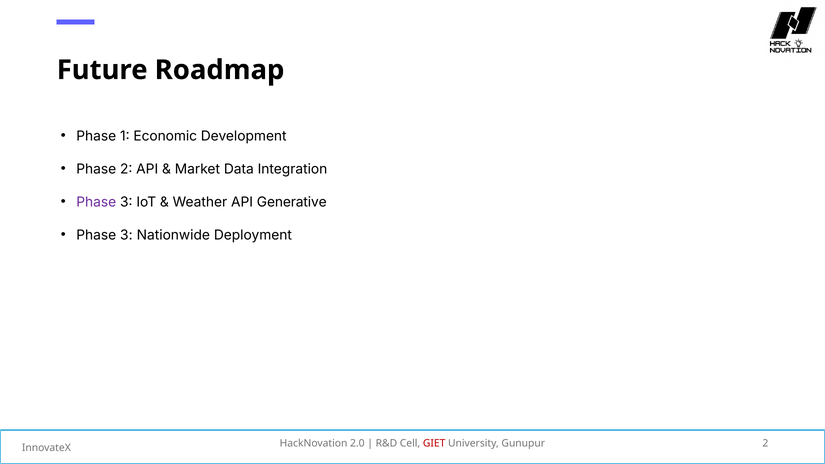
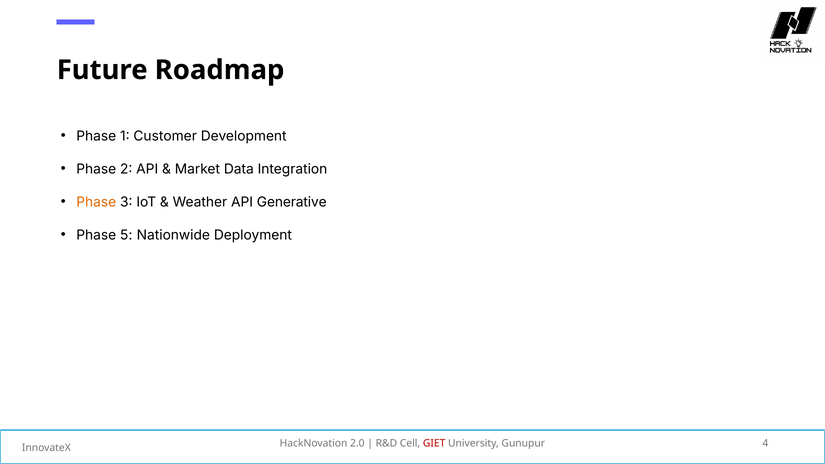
Economic: Economic -> Customer (165, 136)
Phase colour: purple -> orange (96, 202)
3: 3 -> 5 (126, 235)
Gunupur 2: 2 -> 4 (765, 443)
